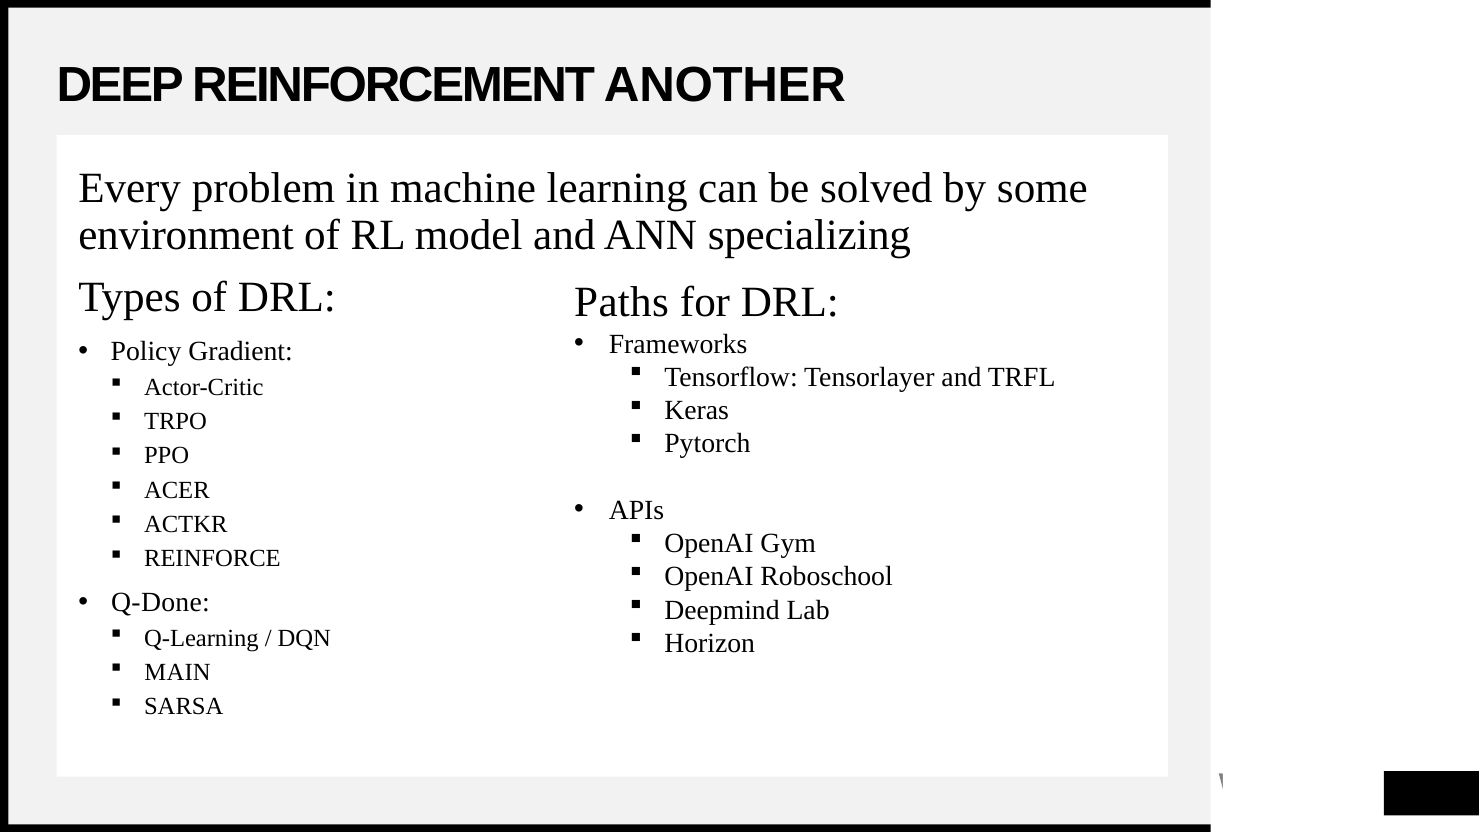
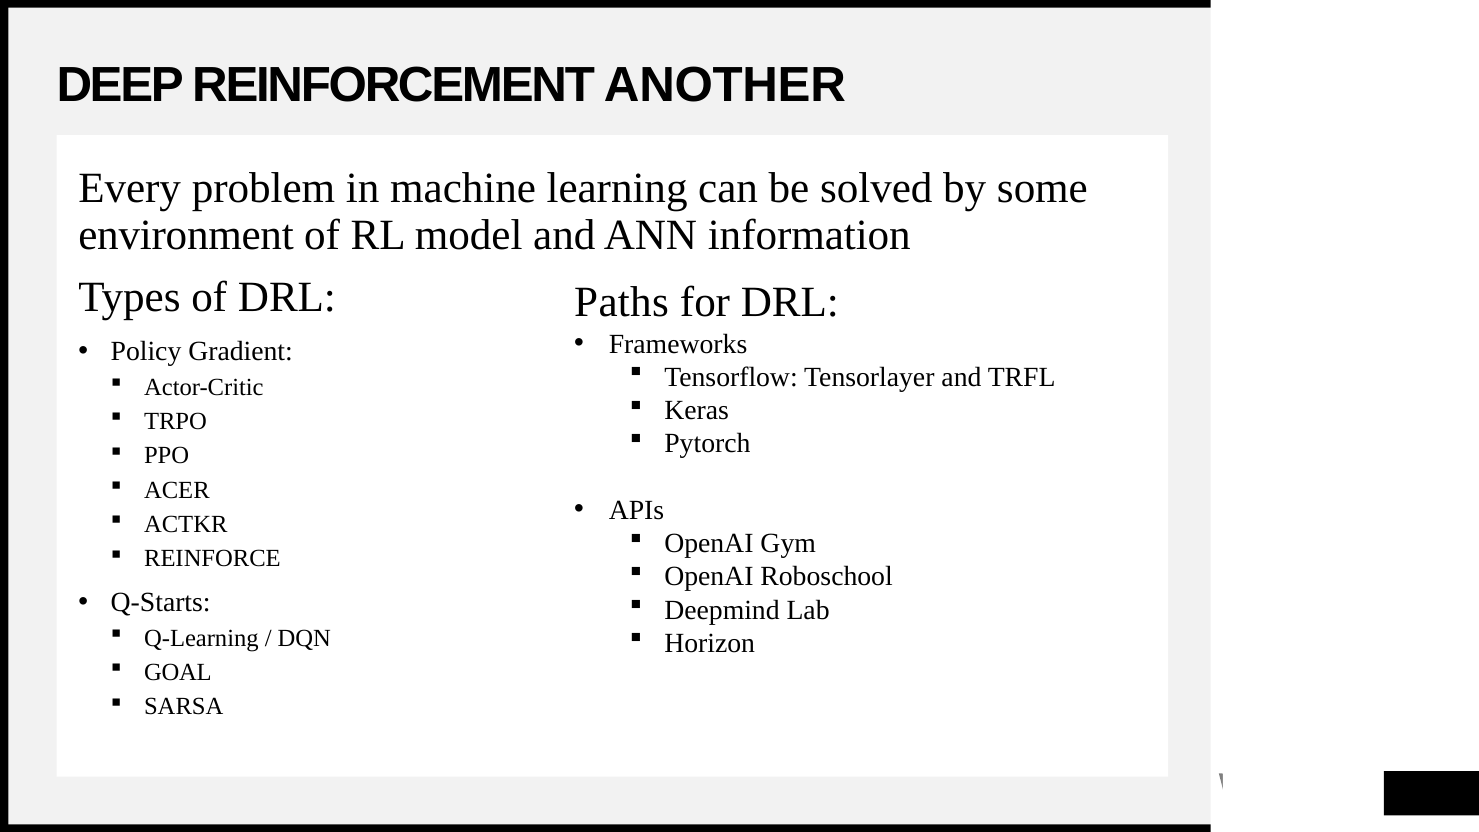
specializing: specializing -> information (809, 235)
Q-Done: Q-Done -> Q-Starts (161, 602)
MAIN: MAIN -> GOAL (178, 672)
